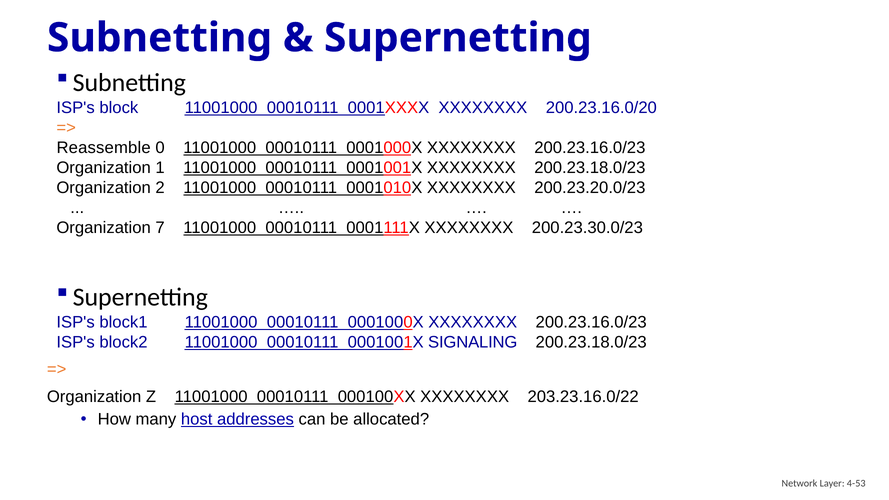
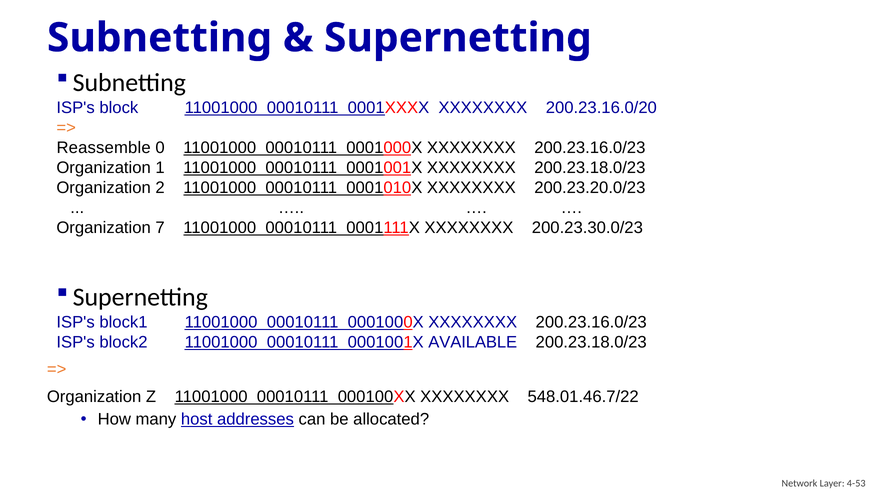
SIGNALING: SIGNALING -> AVAILABLE (473, 342)
203.23.16.0/22: 203.23.16.0/22 -> 548.01.46.7/22 (583, 397)
